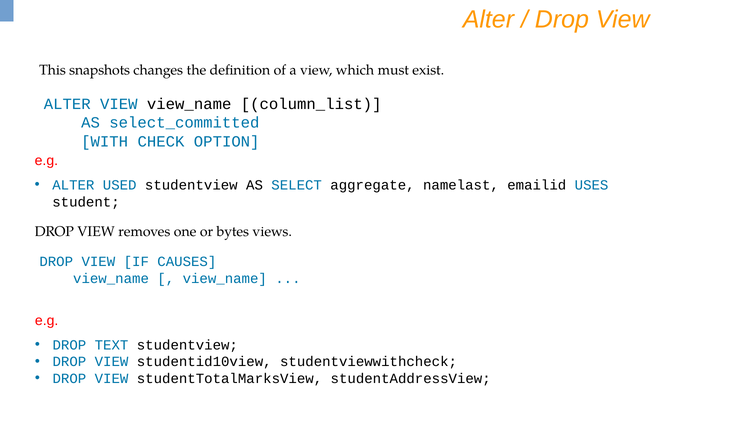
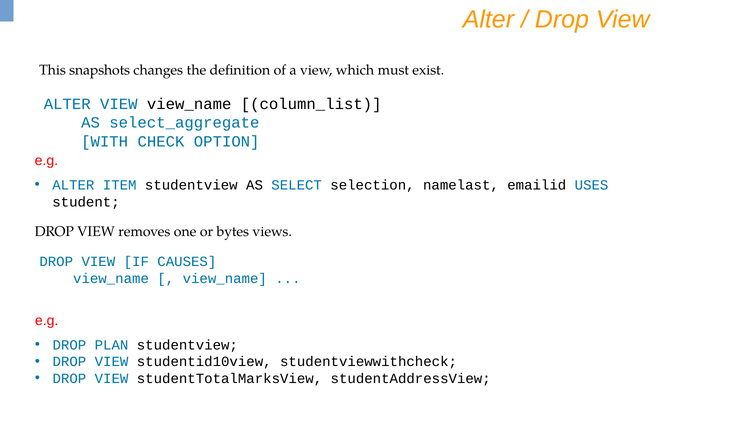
select_committed: select_committed -> select_aggregate (184, 123)
USED: USED -> ITEM (120, 185)
aggregate: aggregate -> selection (372, 185)
TEXT: TEXT -> PLAN (112, 345)
